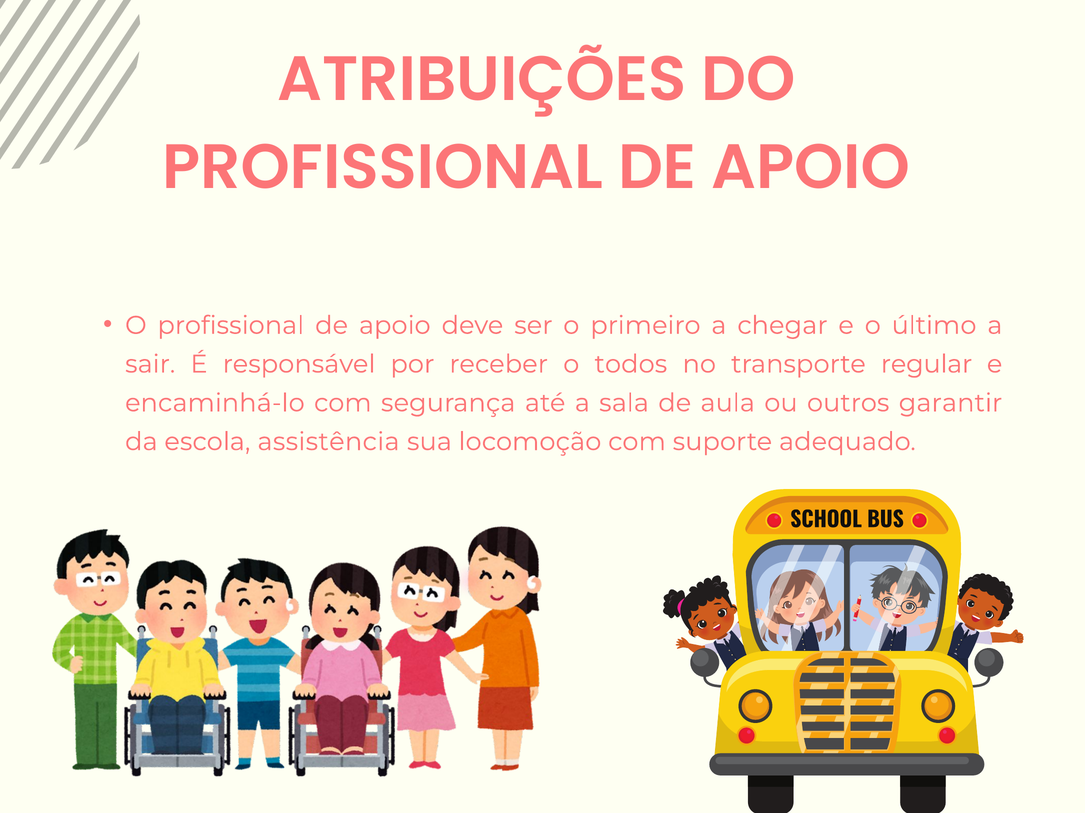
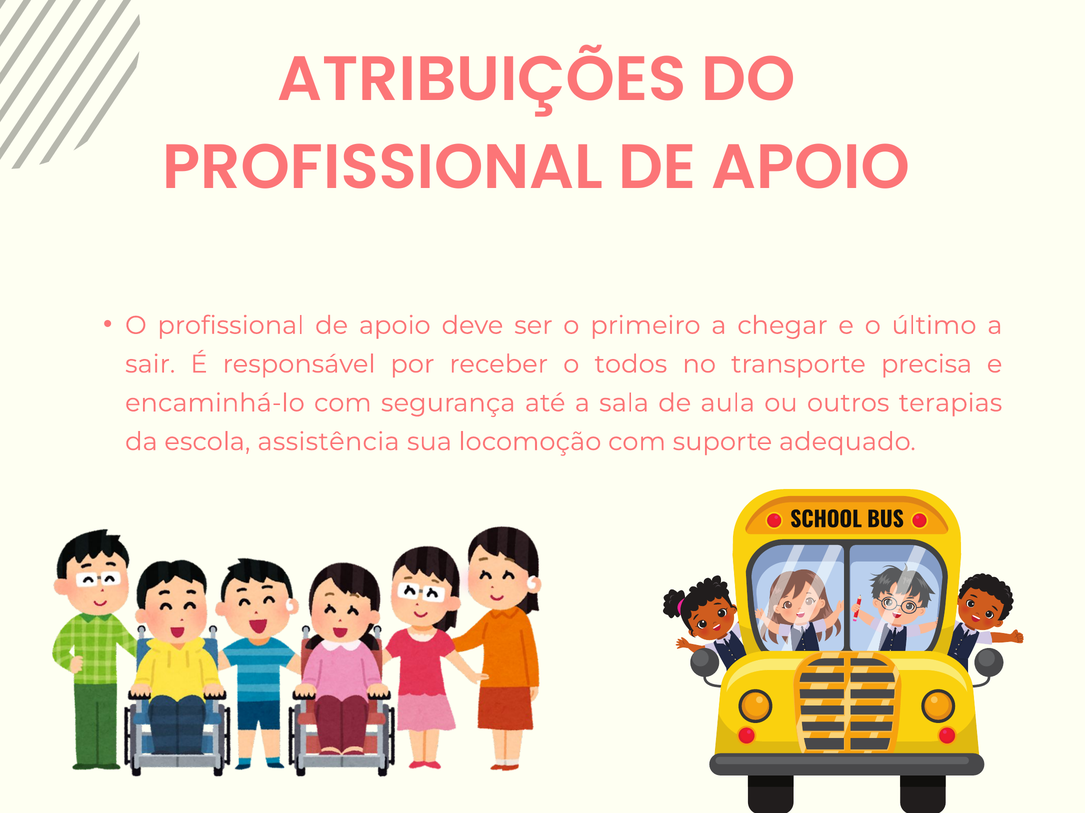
regular: regular -> precisa (927, 364)
garantir: garantir -> terapias (950, 403)
